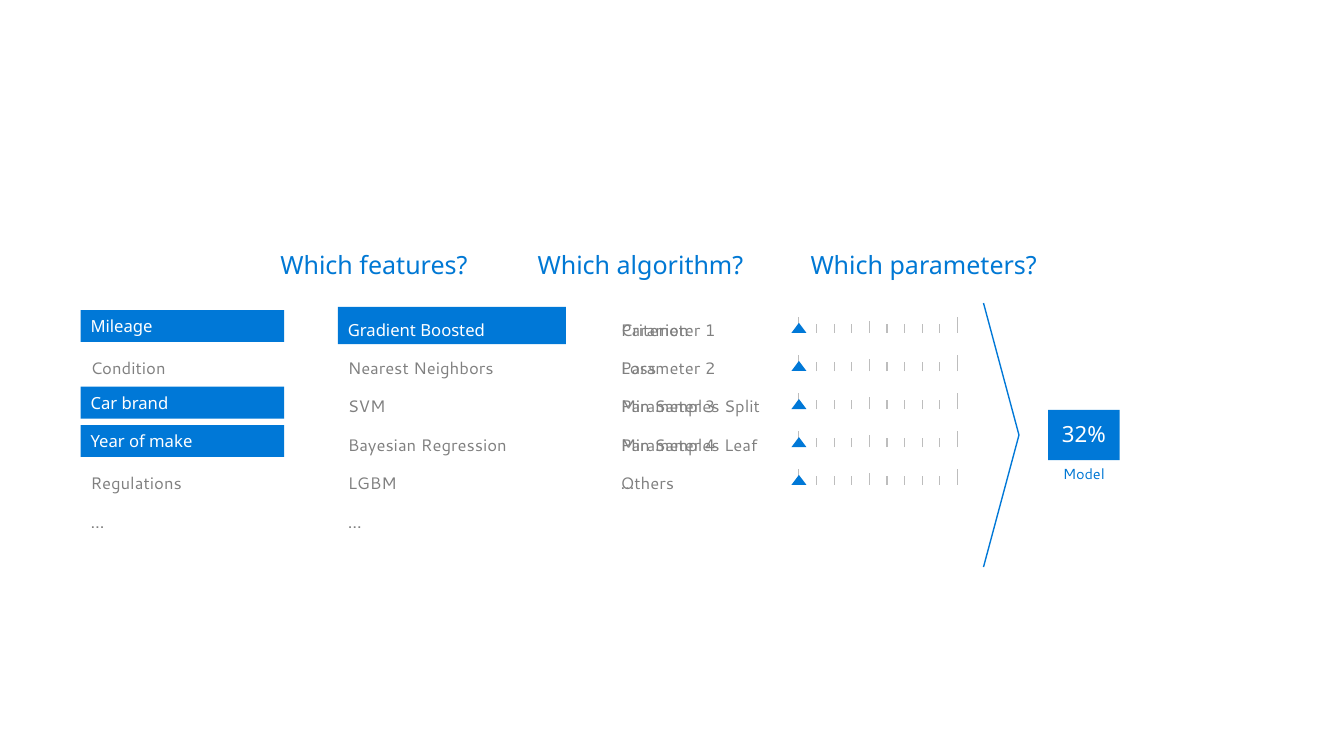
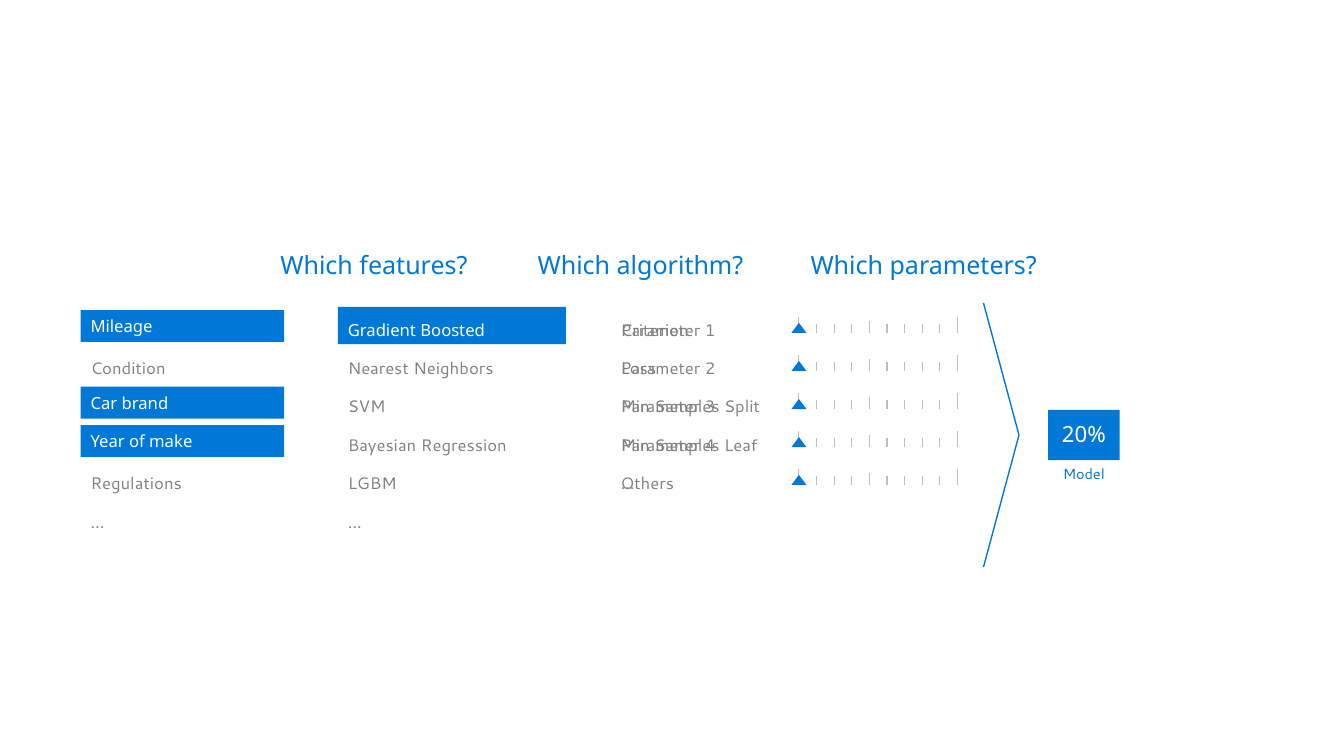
32%: 32% -> 20% (1084, 435)
